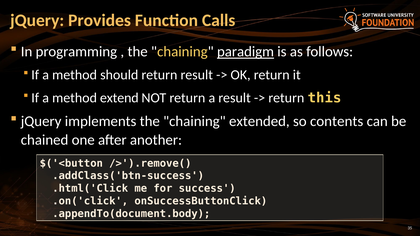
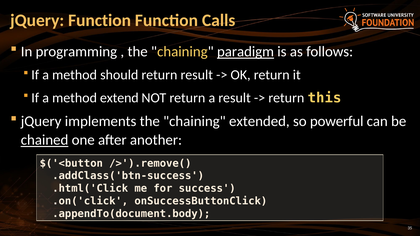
jQuery Provides: Provides -> Function (100, 20)
contents: contents -> powerful (337, 122)
chained underline: none -> present (45, 140)
